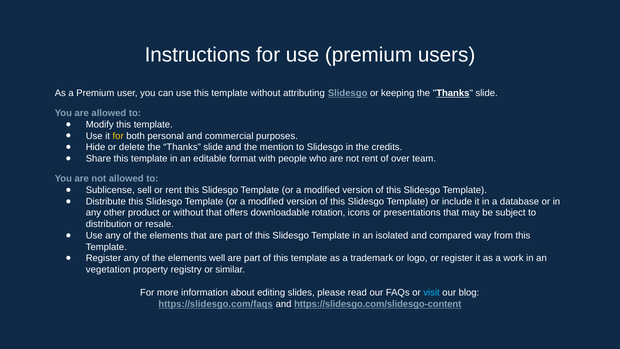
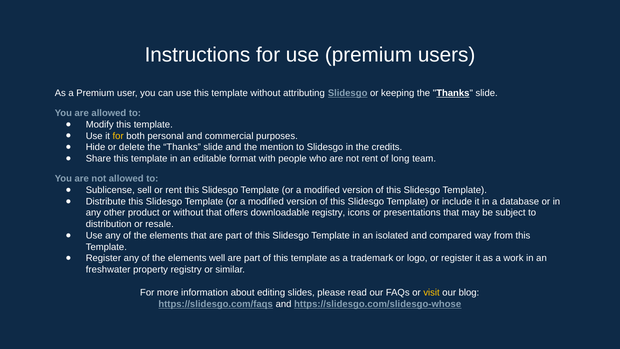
over: over -> long (400, 159)
downloadable rotation: rotation -> registry (329, 213)
vegetation: vegetation -> freshwater (108, 270)
visit colour: light blue -> yellow (432, 292)
https://slidesgo.com/slidesgo-content: https://slidesgo.com/slidesgo-content -> https://slidesgo.com/slidesgo-whose (378, 304)
